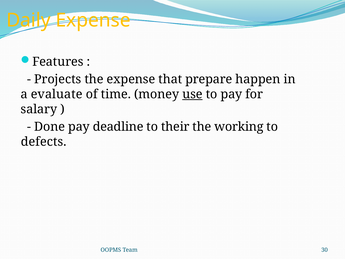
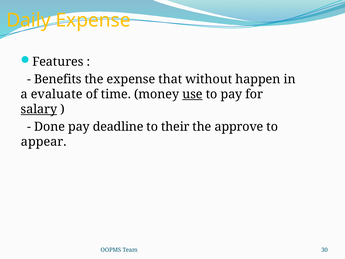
Projects: Projects -> Benefits (58, 79)
prepare: prepare -> without (209, 79)
salary underline: none -> present (39, 109)
working: working -> approve (239, 127)
defects: defects -> appear (44, 142)
